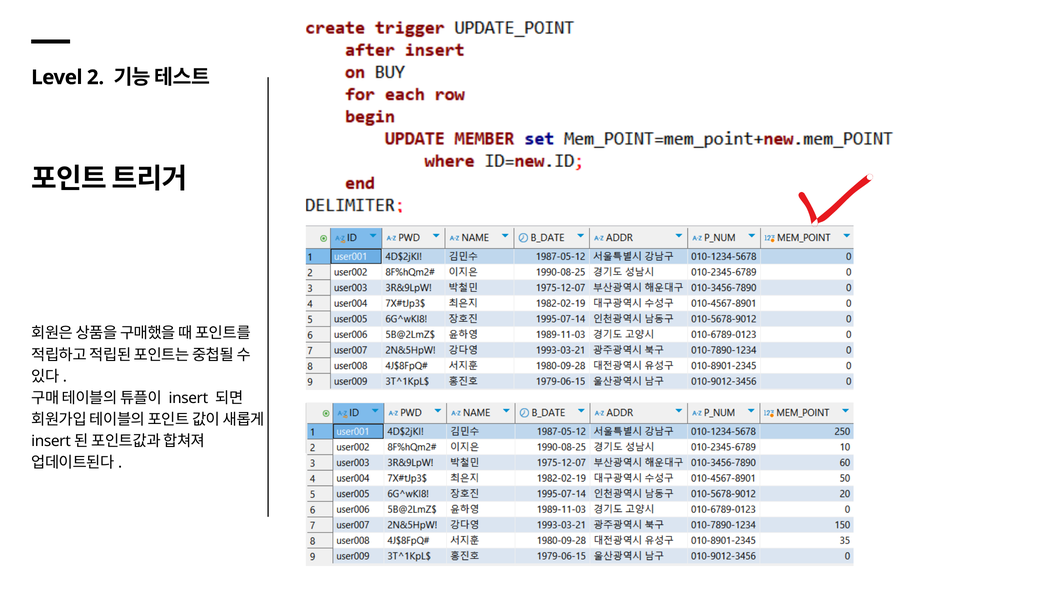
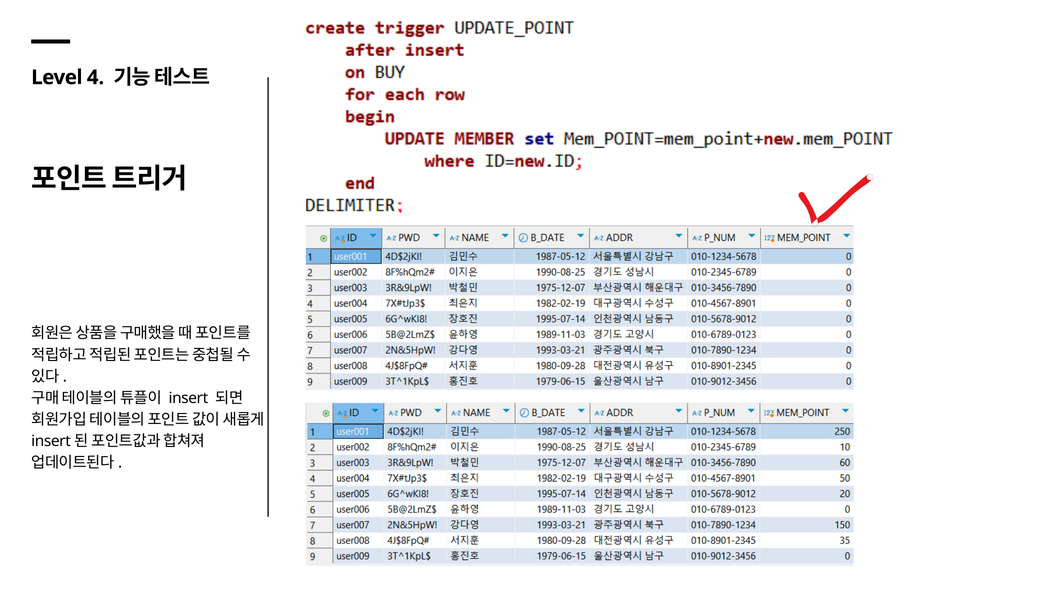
2: 2 -> 4 (96, 77)
